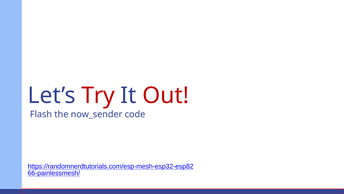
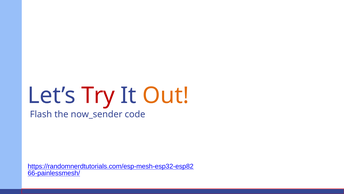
Out colour: red -> orange (166, 95)
